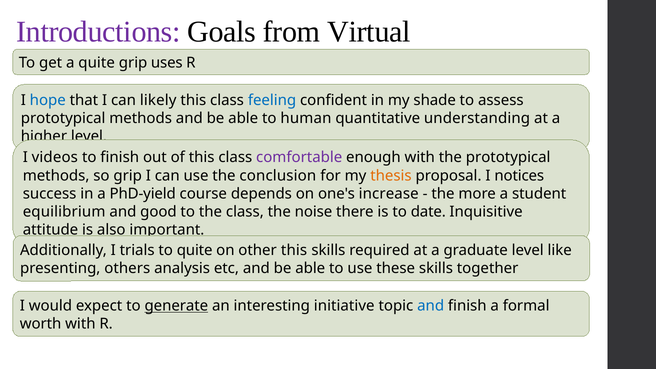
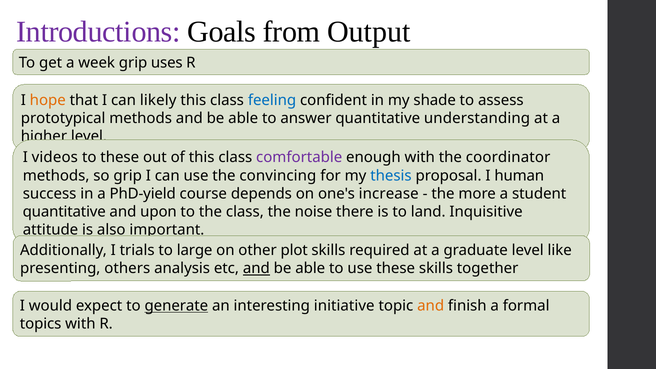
Virtual: Virtual -> Output (369, 32)
a quite: quite -> week (97, 63)
hope colour: blue -> orange (48, 100)
human: human -> answer (306, 118)
to finish: finish -> these (120, 158)
the prototypical: prototypical -> coordinator (508, 158)
conclusion: conclusion -> convincing (278, 176)
thesis colour: orange -> blue (391, 176)
notices: notices -> human (519, 176)
equilibrium: equilibrium -> quantitative (64, 212)
good: good -> upon (158, 212)
date: date -> land (428, 212)
to quite: quite -> large (195, 250)
other this: this -> plot (294, 250)
and underline: none -> present (256, 268)
and colour: blue -> orange (431, 306)
worth: worth -> topics (41, 324)
